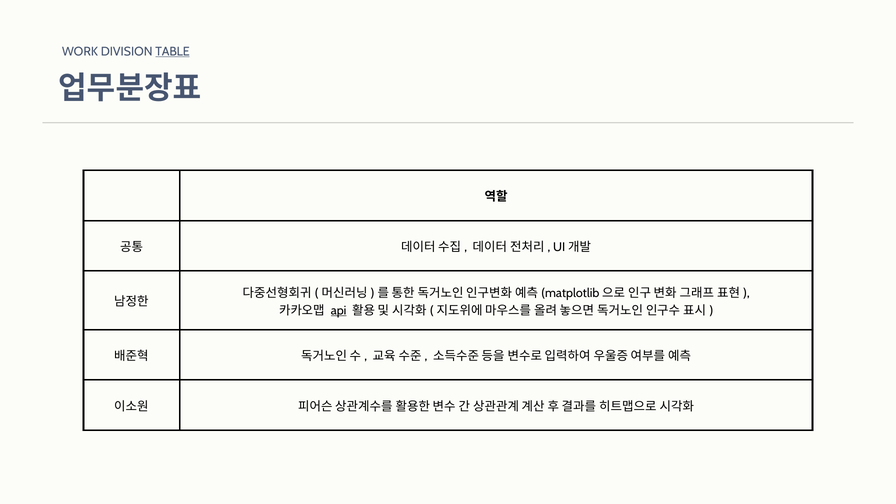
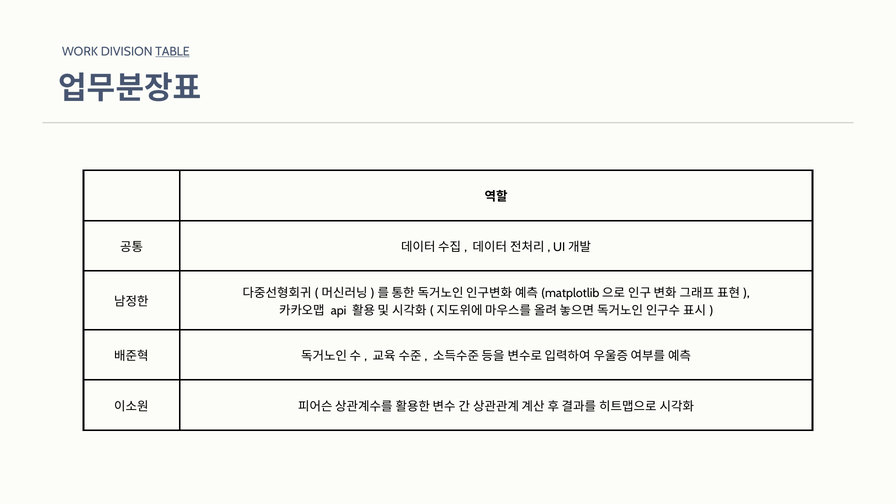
api underline: present -> none (339, 310)
